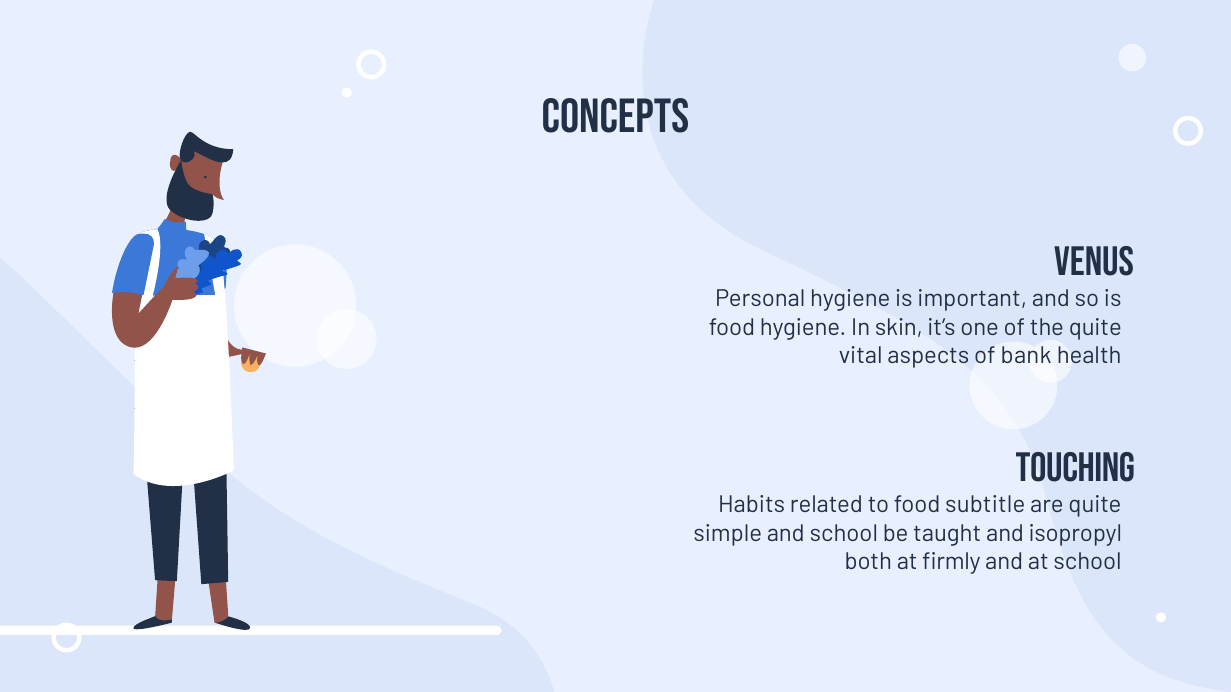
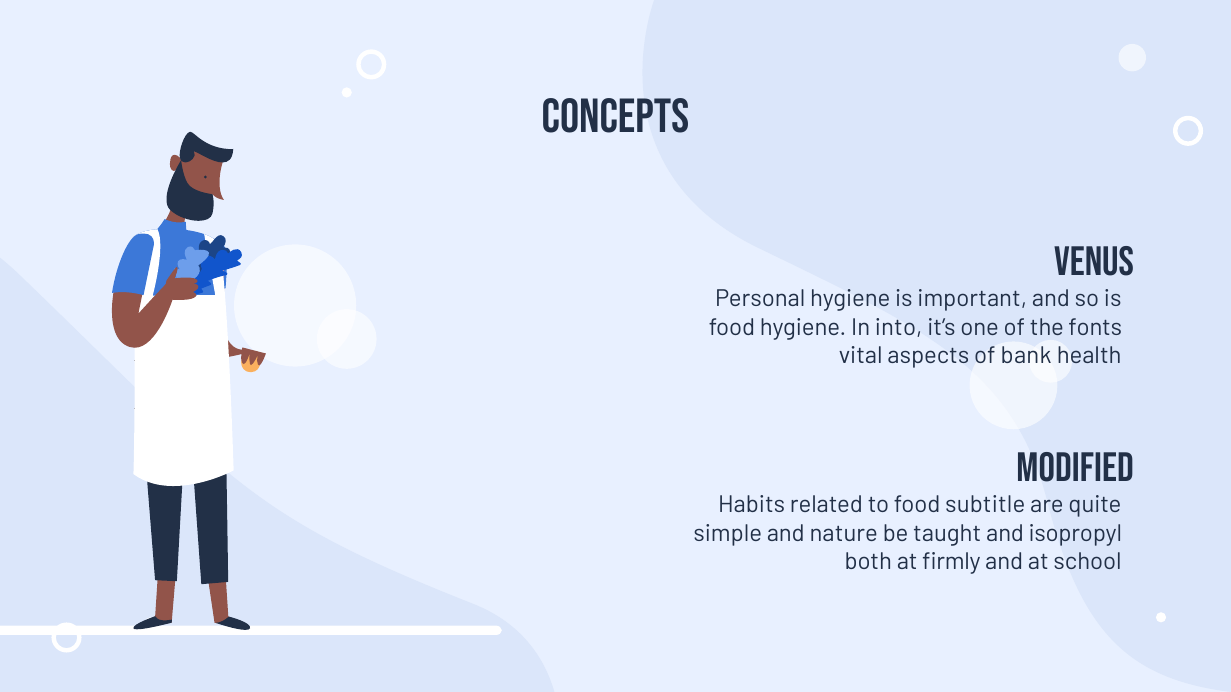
skin: skin -> into (899, 327)
the quite: quite -> fonts (1095, 327)
TOUCHING: TOUCHING -> MODIFIED (1075, 468)
and school: school -> nature (844, 534)
